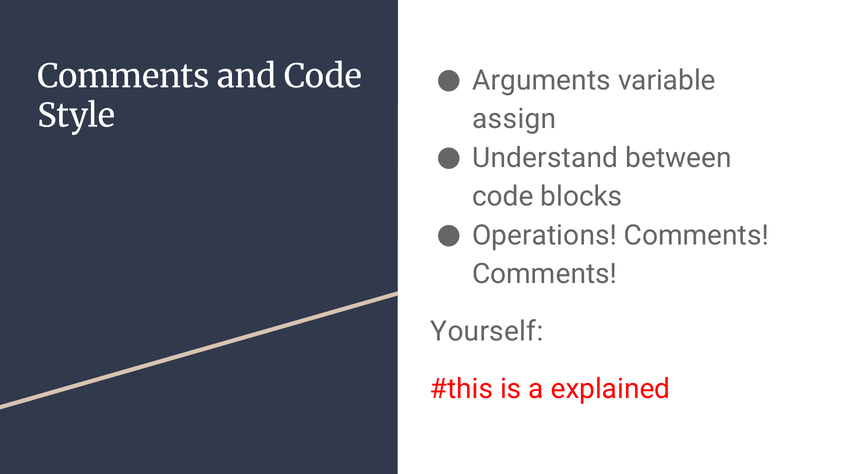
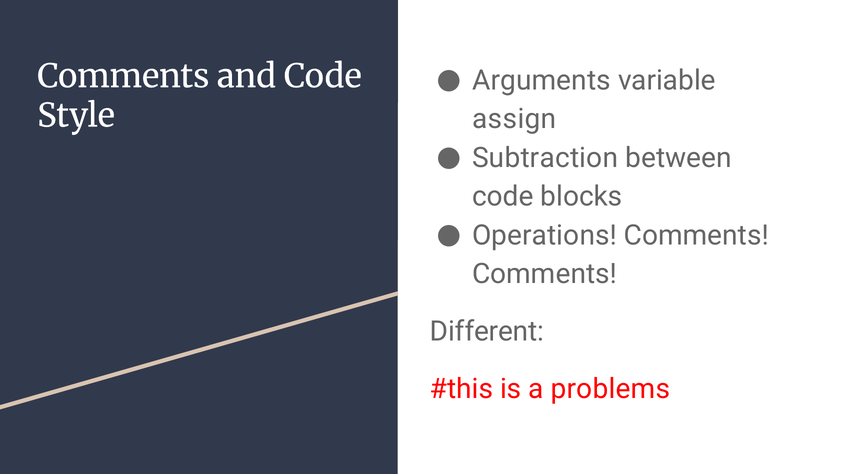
Understand: Understand -> Subtraction (545, 158)
Yourself: Yourself -> Different (487, 332)
explained: explained -> problems (610, 389)
